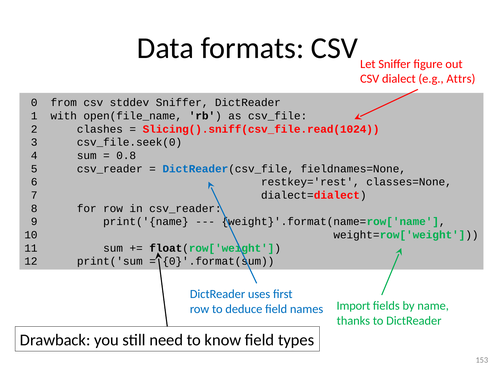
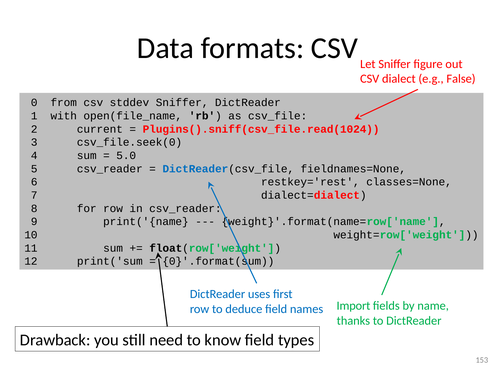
Attrs: Attrs -> False (461, 79)
clashes: clashes -> current (100, 129)
Slicing().sniff(csv_file.read(1024: Slicing().sniff(csv_file.read(1024 -> Plugins().sniff(csv_file.read(1024 (261, 129)
0.8: 0.8 -> 5.0 (126, 155)
